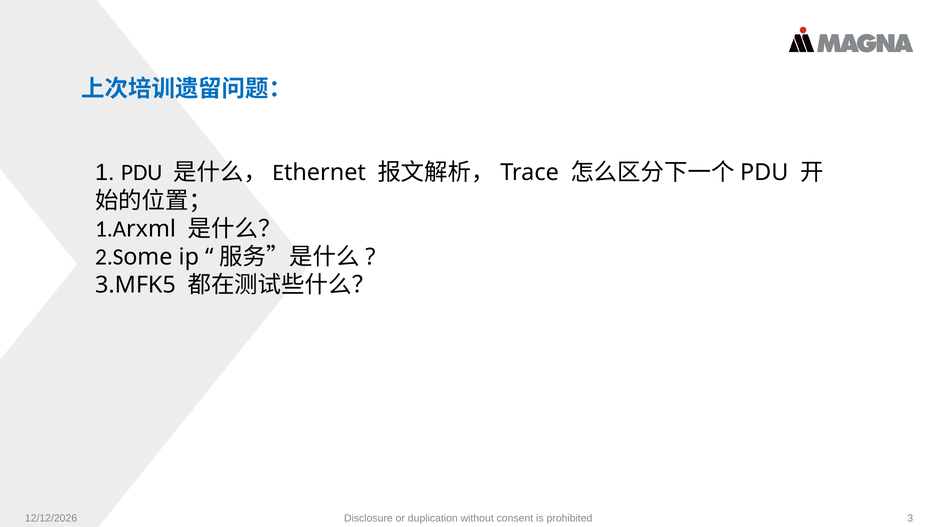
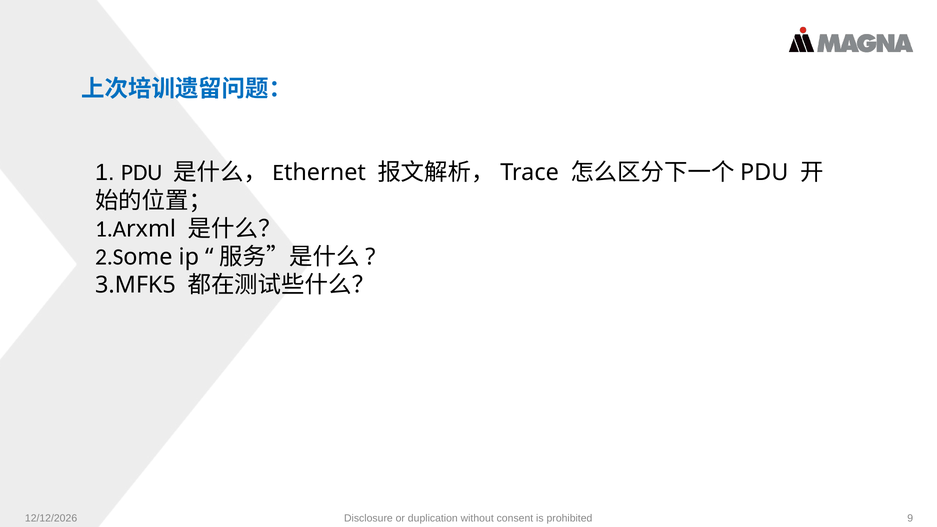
3: 3 -> 9 (910, 519)
